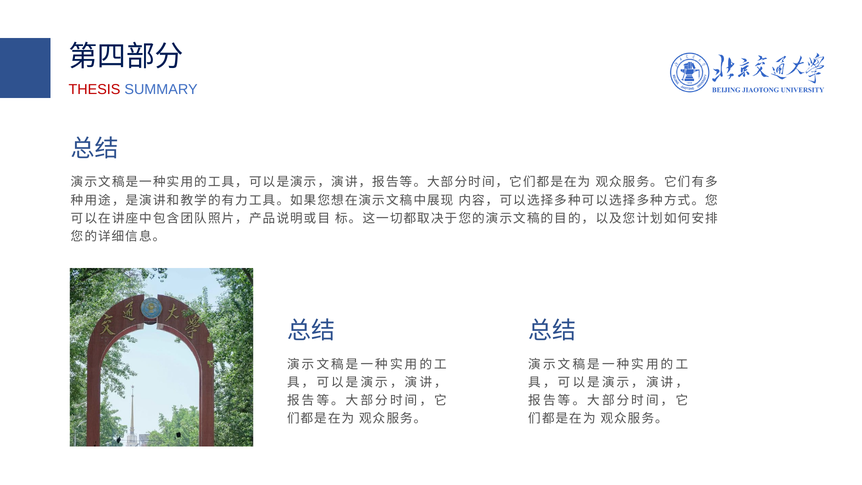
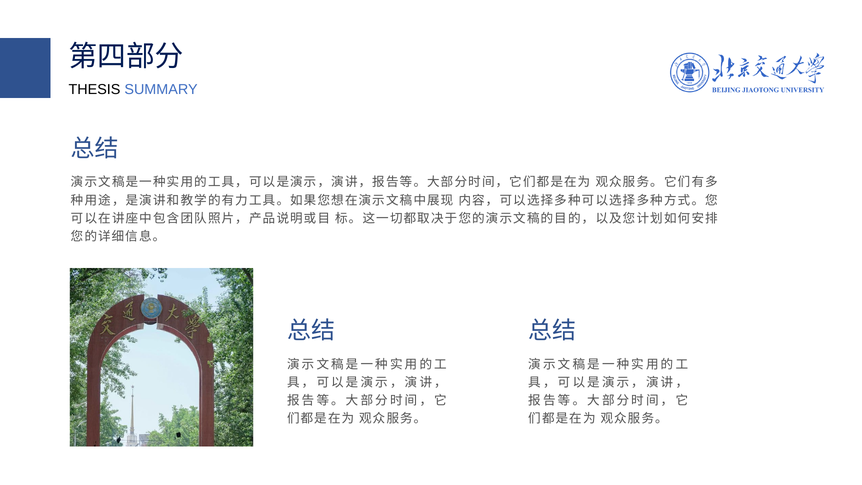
THESIS colour: red -> black (95, 90)
